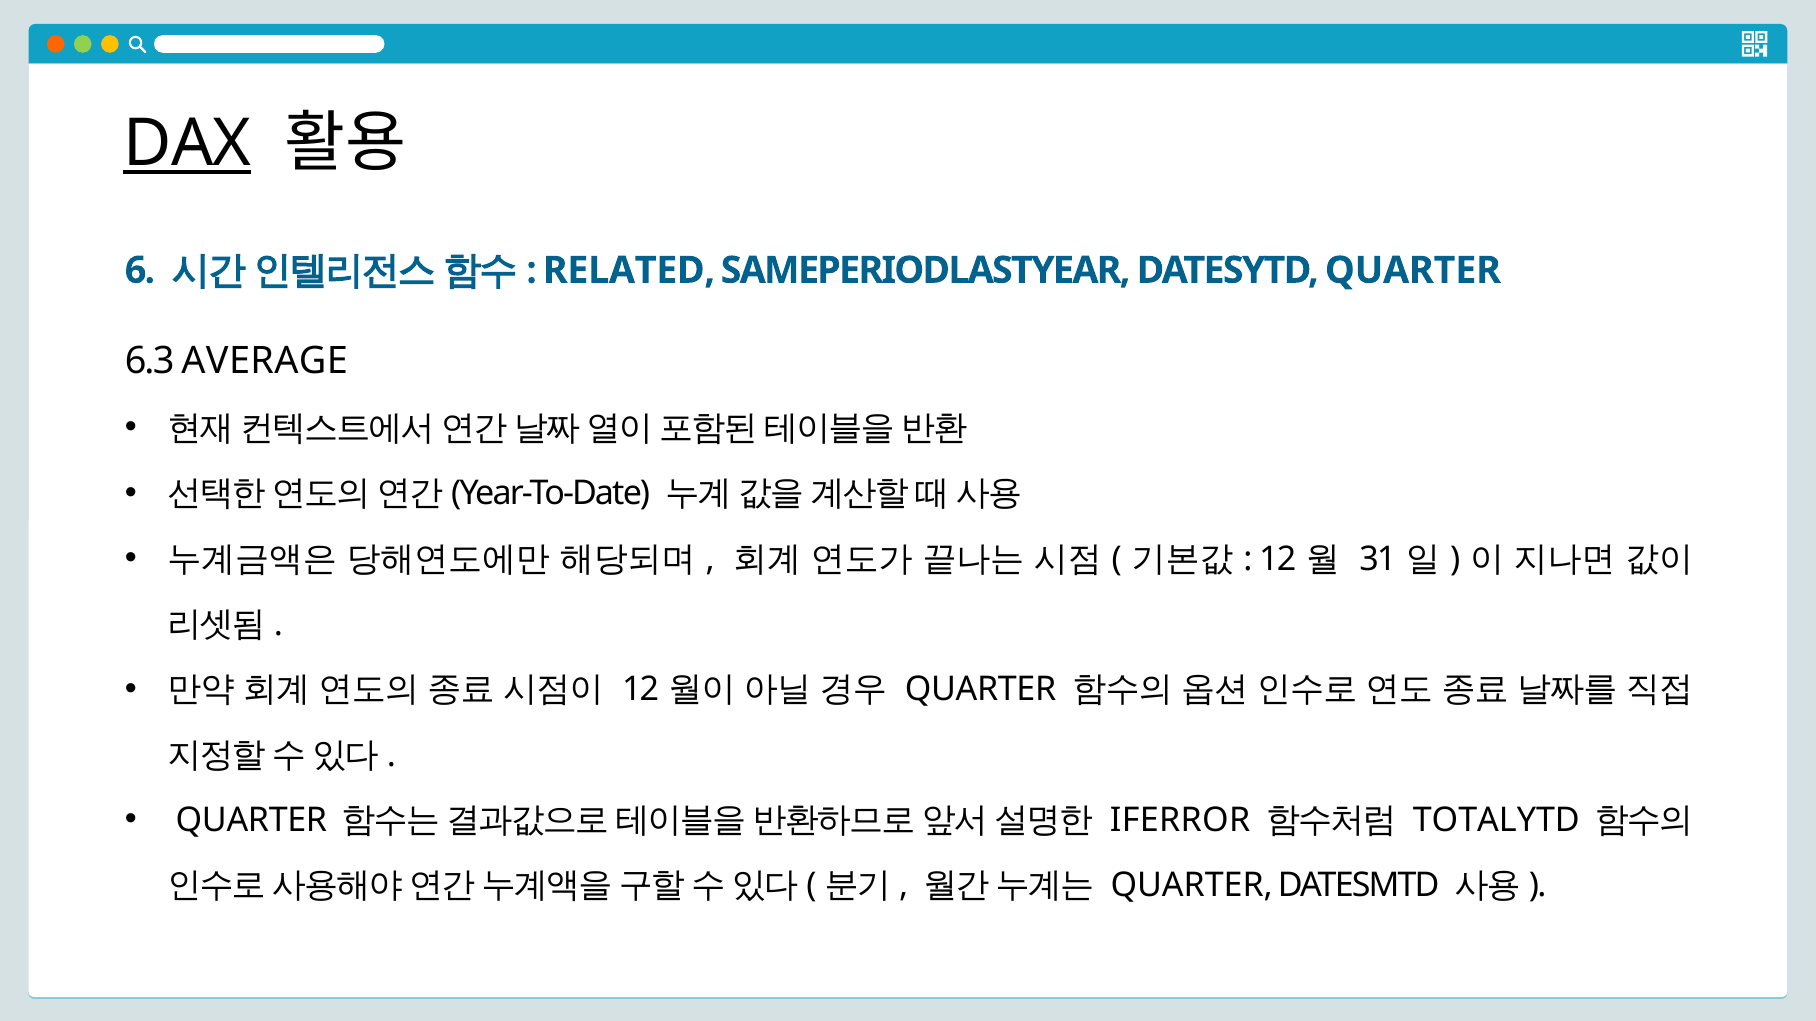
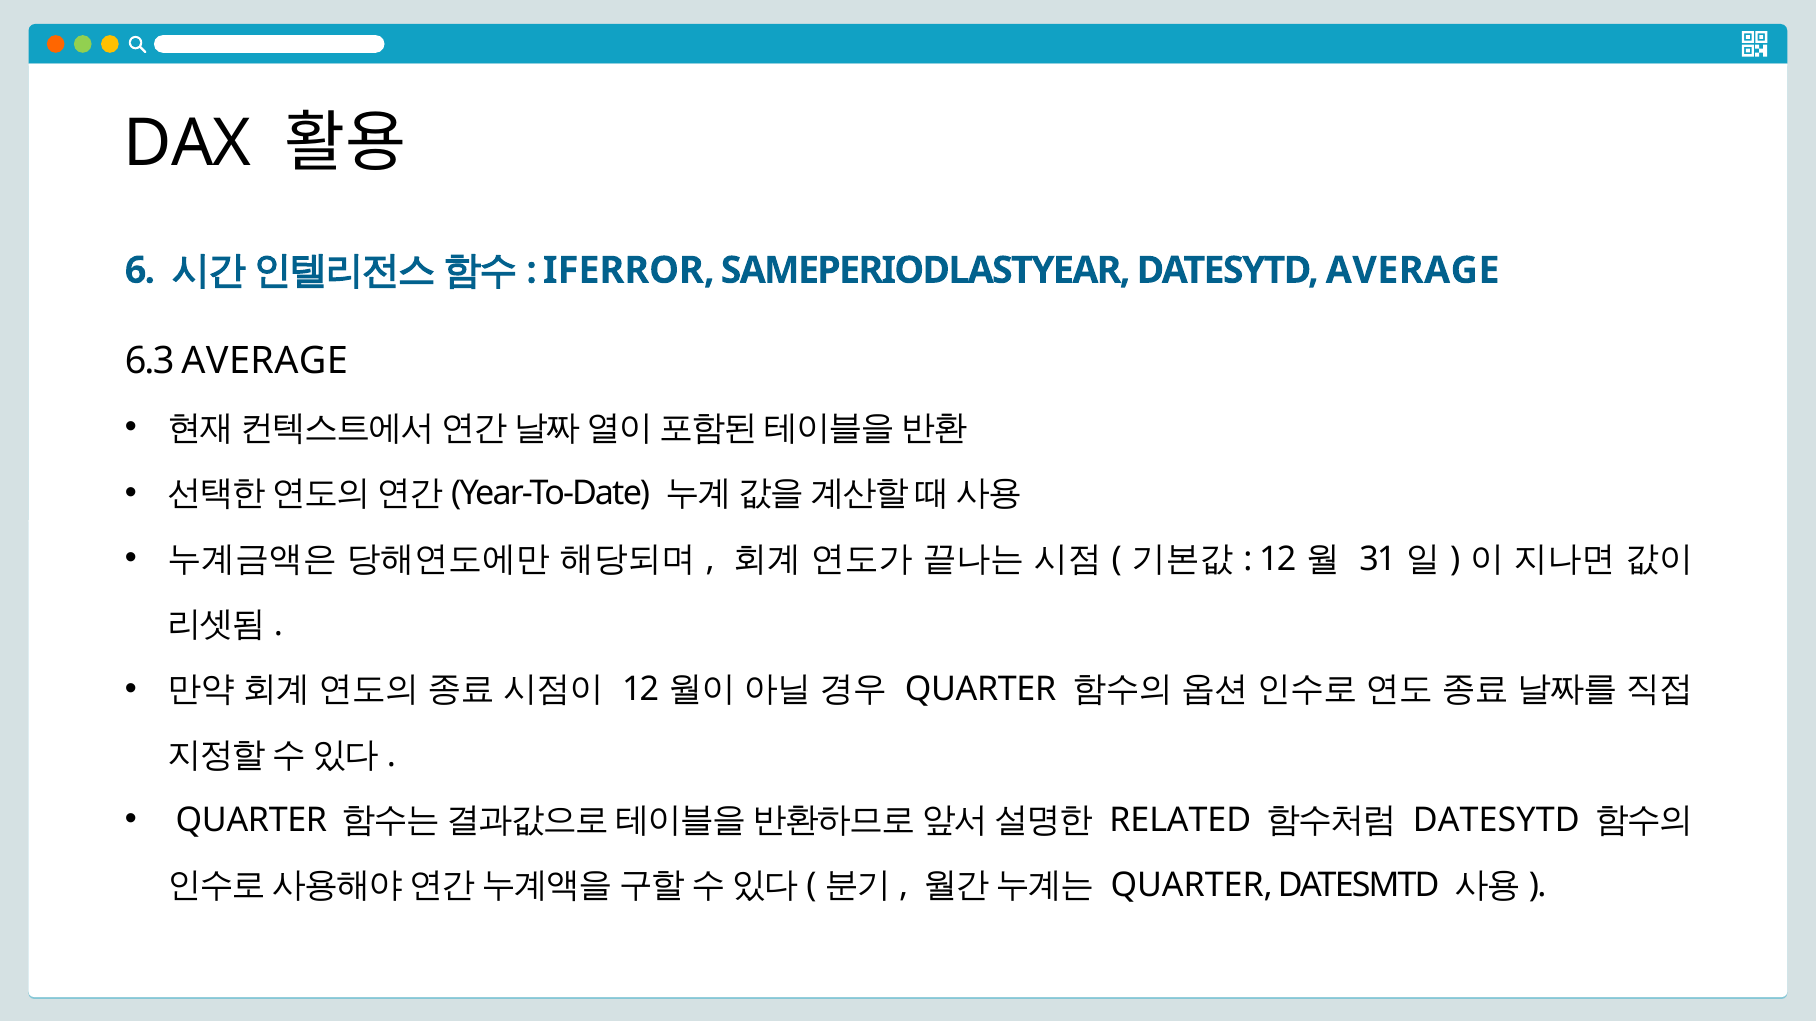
DAX underline: present -> none (188, 144)
RELATED: RELATED -> IFERROR (629, 270)
DATESYTD QUARTER: QUARTER -> AVERAGE (1413, 270)
IFERROR: IFERROR -> RELATED (1180, 821)
TOTALYTD: TOTALYTD -> DATESYTD (1496, 821)
